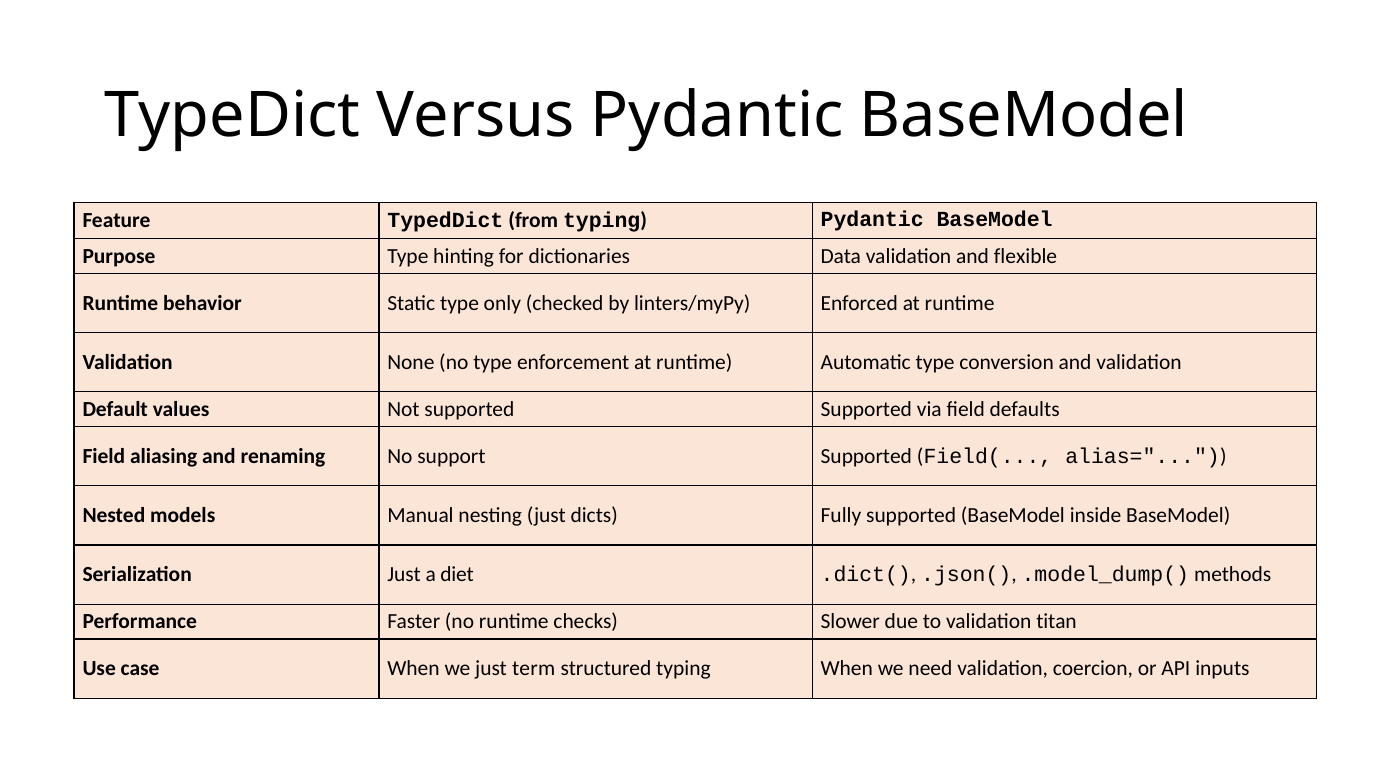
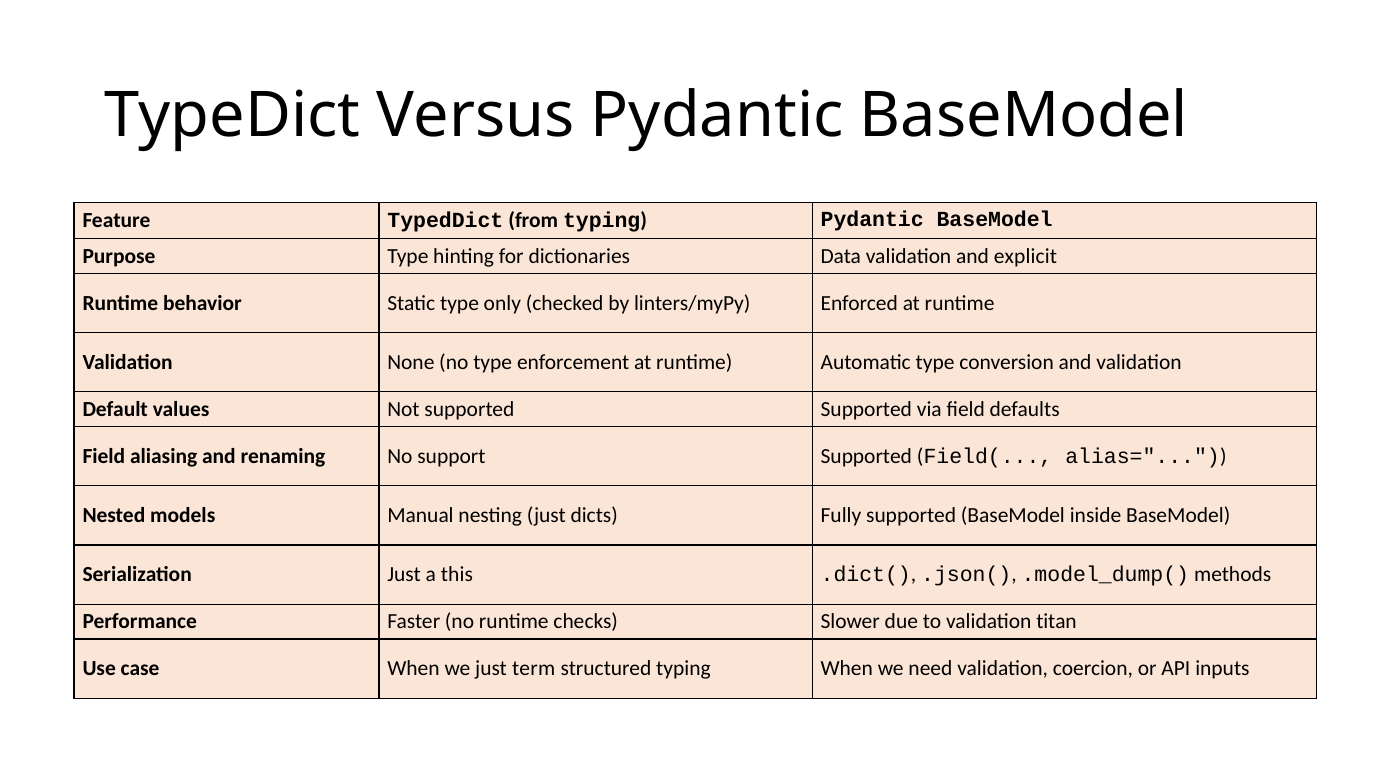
flexible: flexible -> explicit (1025, 256)
diet: diet -> this (457, 575)
